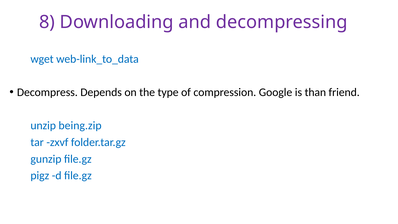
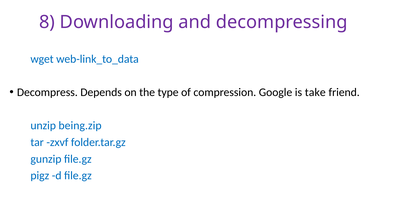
than: than -> take (315, 92)
